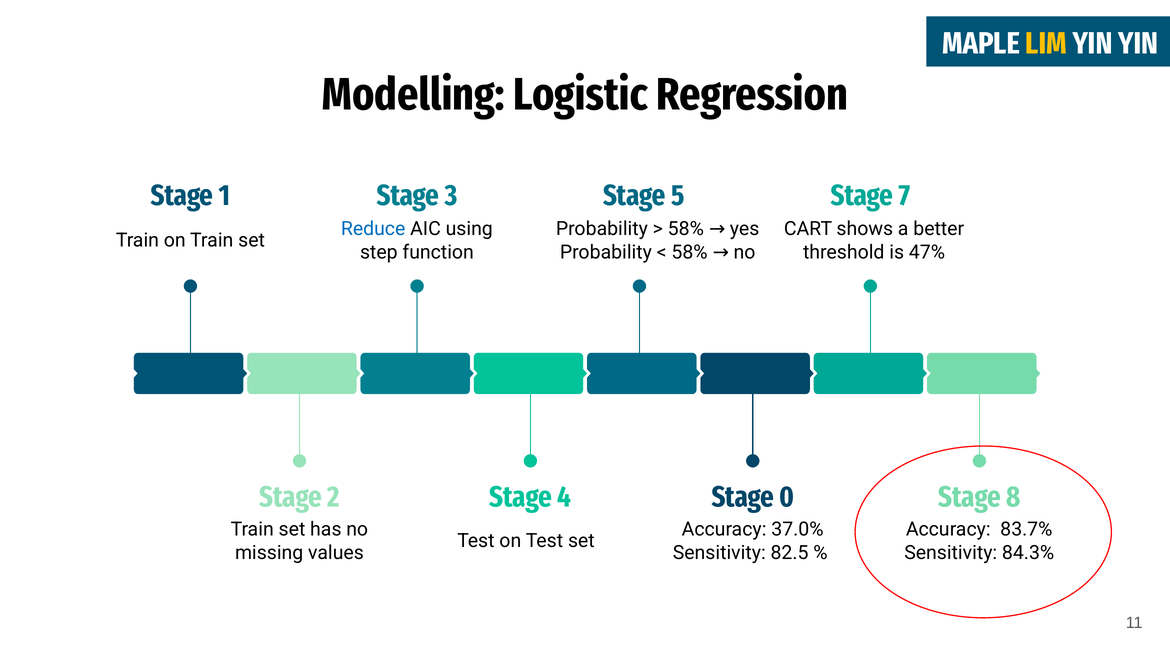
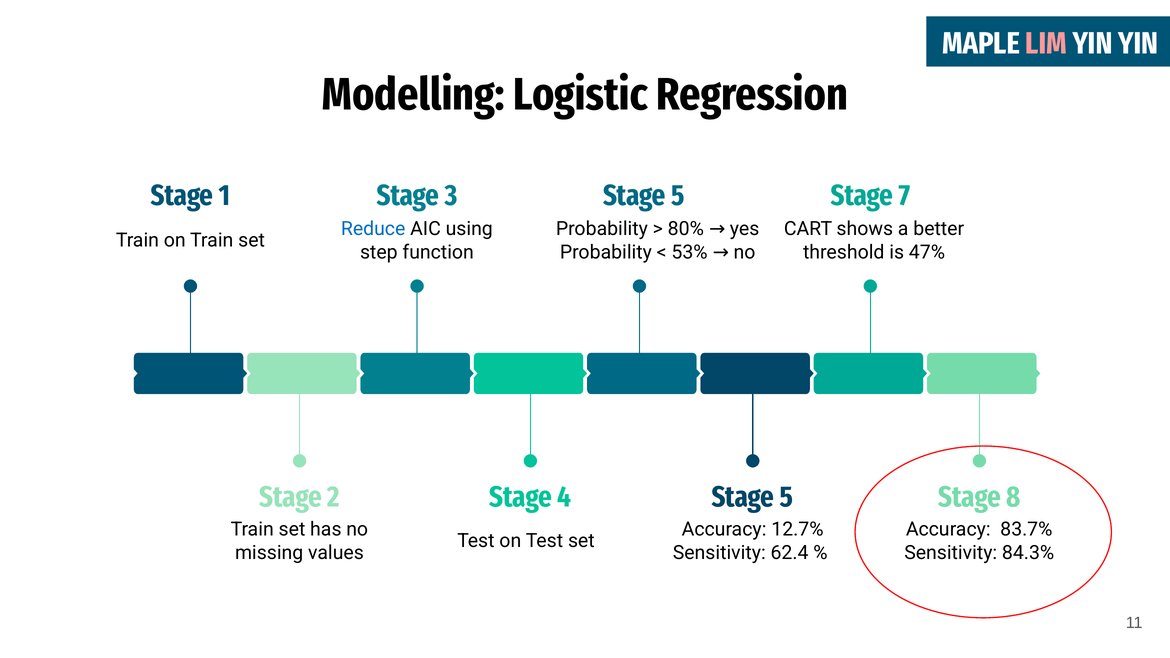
LIM colour: yellow -> pink (1046, 44)
58%: 58% -> 80% (686, 229)
58%: 58% -> 53% (690, 252)
0: 0 -> 5 (787, 497)
37.0%: 37.0% -> 12.7% (797, 529)
82.5: 82.5 -> 62.4 (790, 553)
